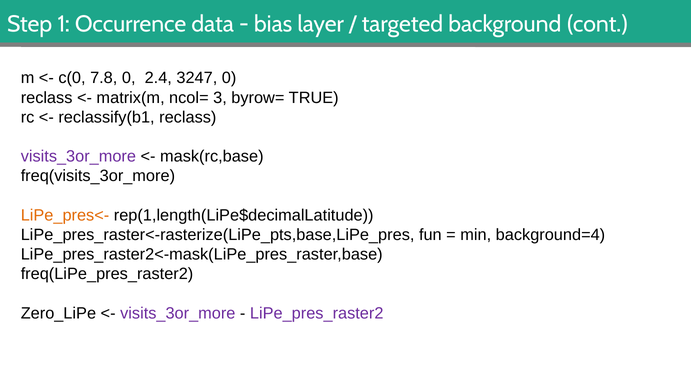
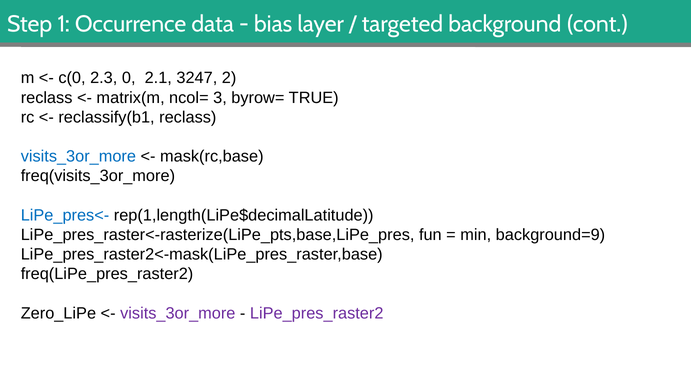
7.8: 7.8 -> 2.3 (104, 78)
2.4: 2.4 -> 2.1 (158, 78)
3247 0: 0 -> 2 (229, 78)
visits_3or_more colour: purple -> blue (78, 156)
LiPe_pres<- colour: orange -> blue (65, 215)
background=4: background=4 -> background=9 (550, 235)
